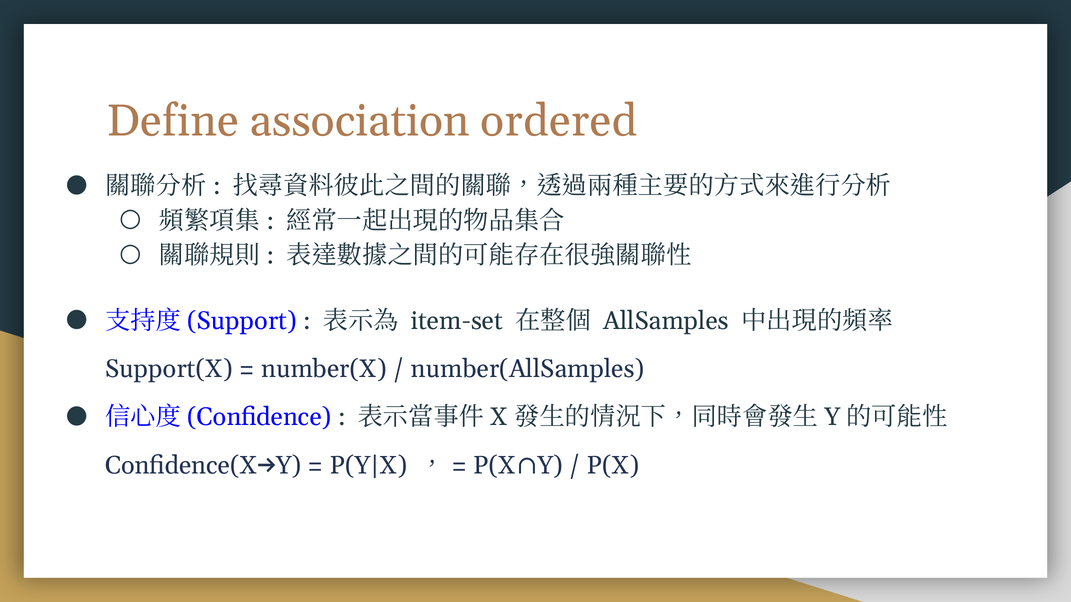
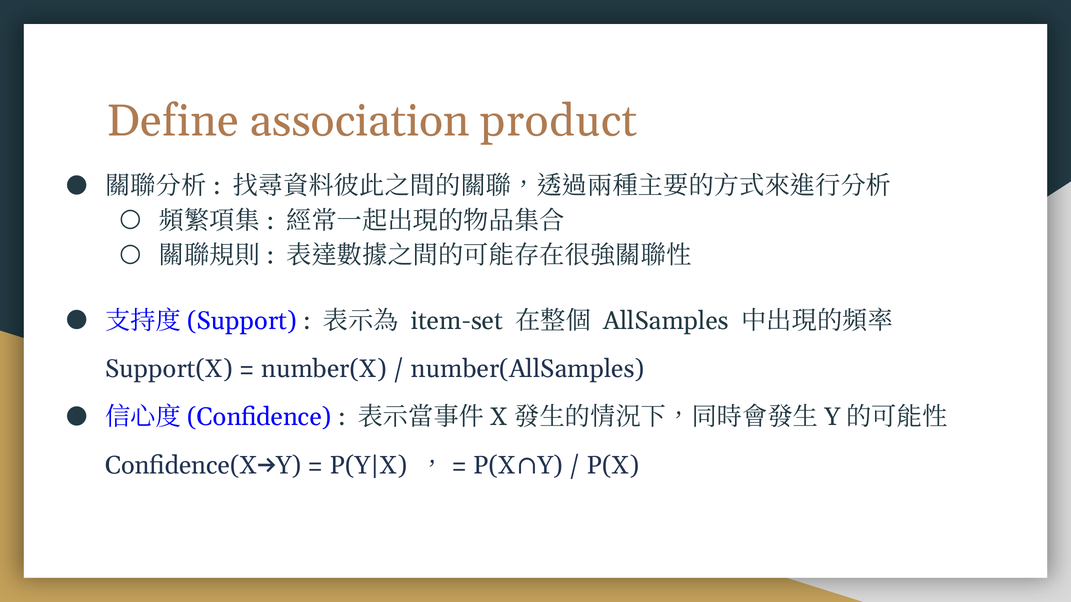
ordered: ordered -> product (559, 121)
